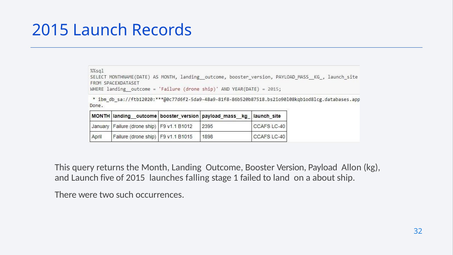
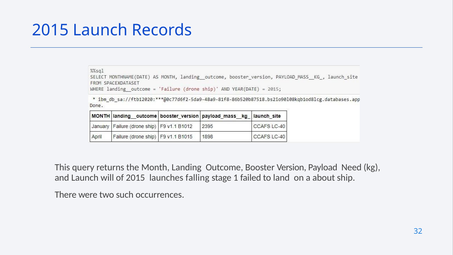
Allon: Allon -> Need (351, 167)
five: five -> will (107, 177)
